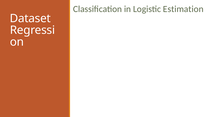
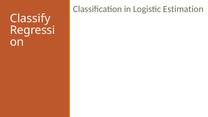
Dataset: Dataset -> Classify (30, 18)
